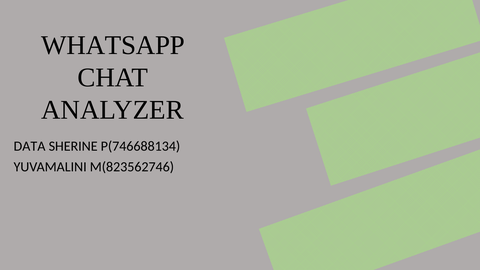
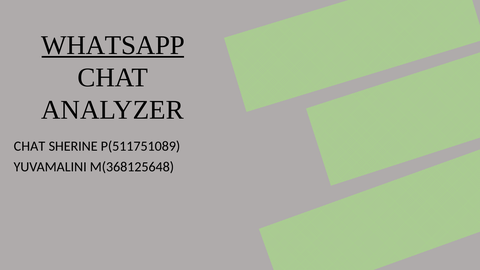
WHATSAPP underline: none -> present (113, 45)
DATA: DATA -> CHAT (29, 146)
P(746688134: P(746688134 -> P(511751089 (140, 146)
M(823562746: M(823562746 -> M(368125648 (132, 167)
